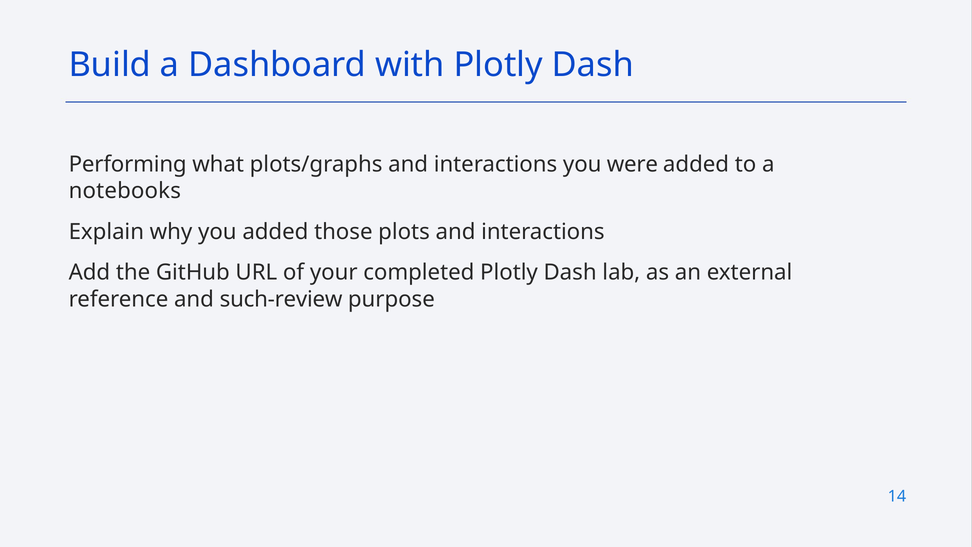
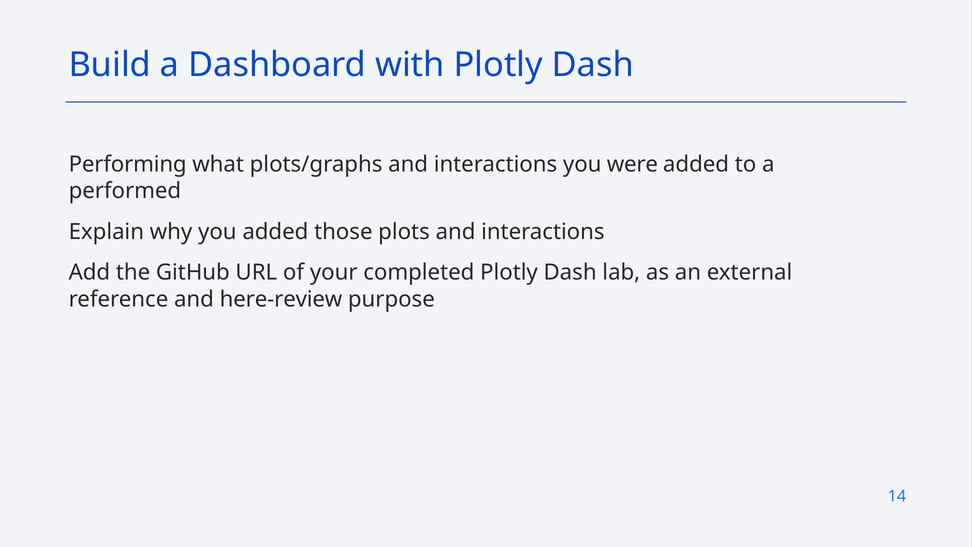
notebooks: notebooks -> performed (125, 191)
such-review: such-review -> here-review (281, 299)
